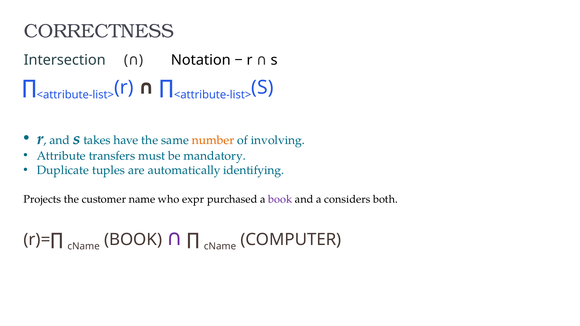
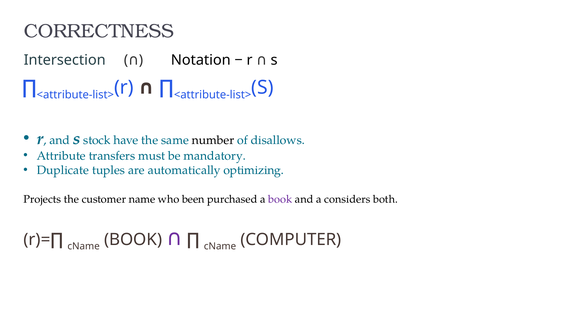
takes: takes -> stock (97, 140)
number colour: orange -> black (213, 140)
involving: involving -> disallows (278, 140)
identifying: identifying -> optimizing (254, 170)
expr: expr -> been (193, 199)
